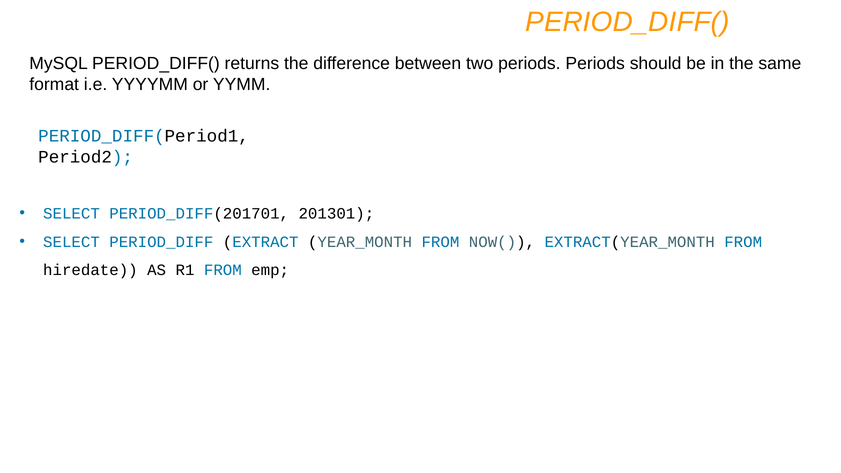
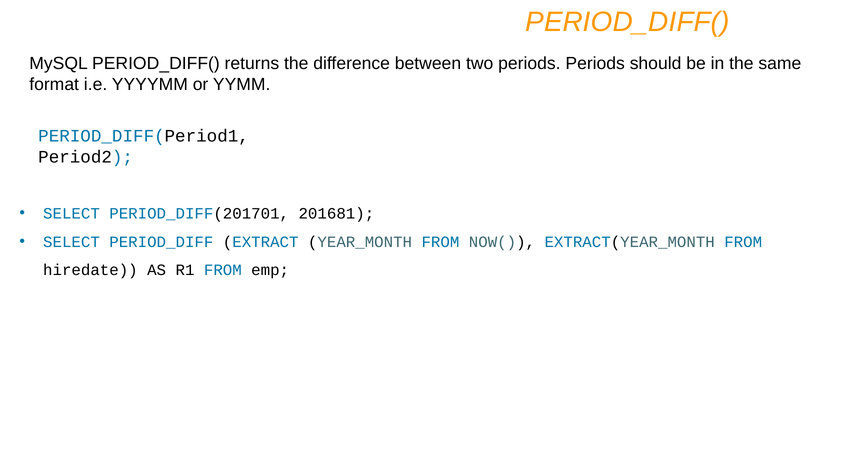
201301: 201301 -> 201681 (336, 213)
